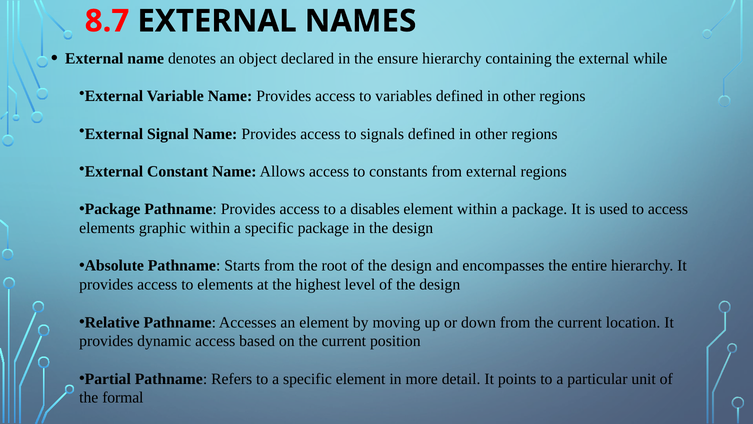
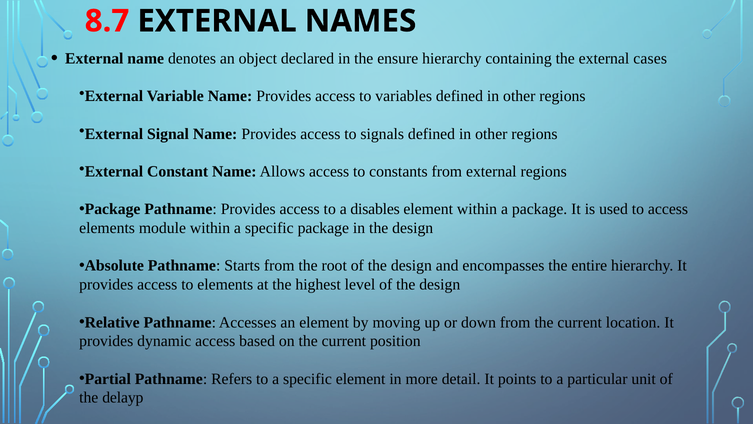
while: while -> cases (650, 58)
graphic: graphic -> module (162, 228)
formal: formal -> delayp (123, 397)
